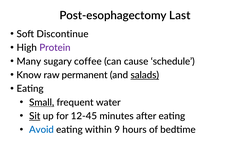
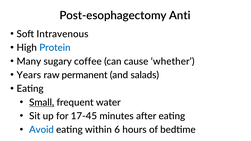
Last: Last -> Anti (180, 16)
Discontinue: Discontinue -> Intravenous (62, 34)
Protein colour: purple -> blue (55, 48)
schedule: schedule -> whether (173, 62)
Know: Know -> Years (29, 75)
salads underline: present -> none (145, 75)
Sit underline: present -> none (35, 116)
12-45: 12-45 -> 17-45 (84, 116)
9: 9 -> 6 (117, 130)
